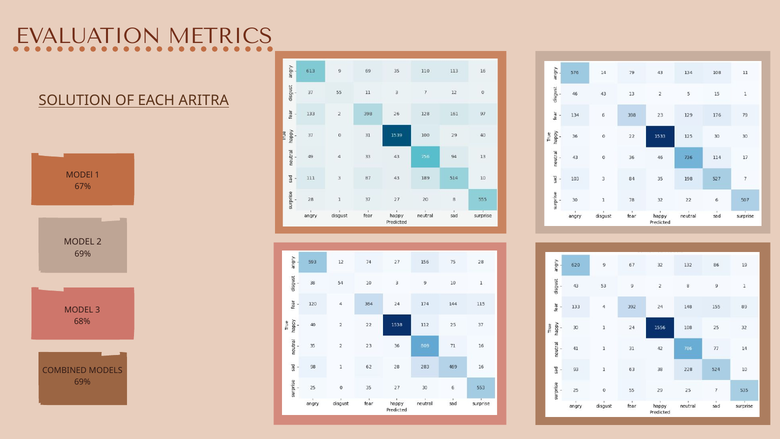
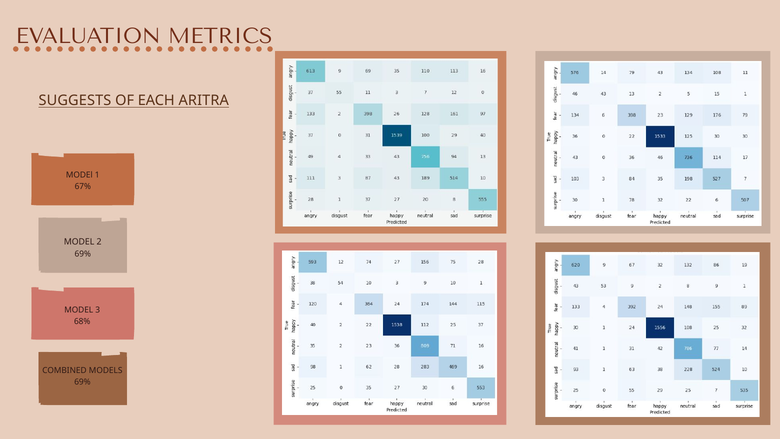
SOLUTION: SOLUTION -> SUGGESTS (75, 100)
